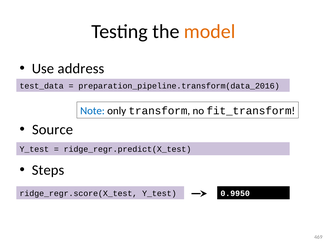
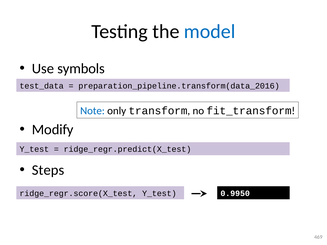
model colour: orange -> blue (210, 32)
address: address -> symbols (81, 69)
Source: Source -> Modify (53, 130)
